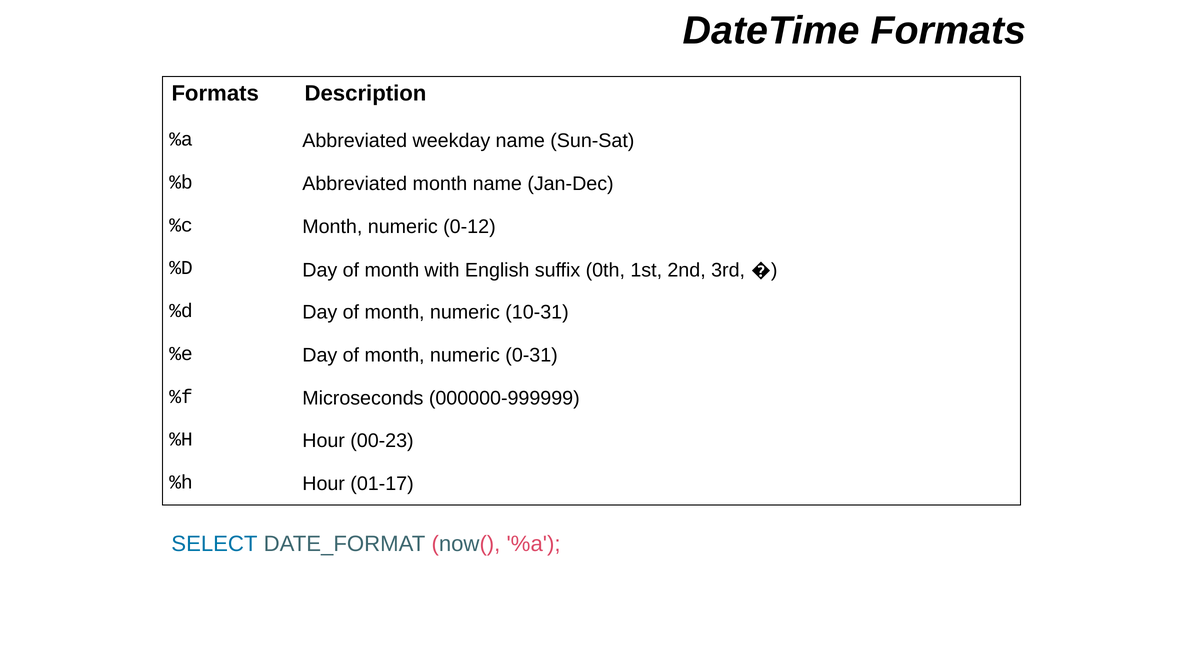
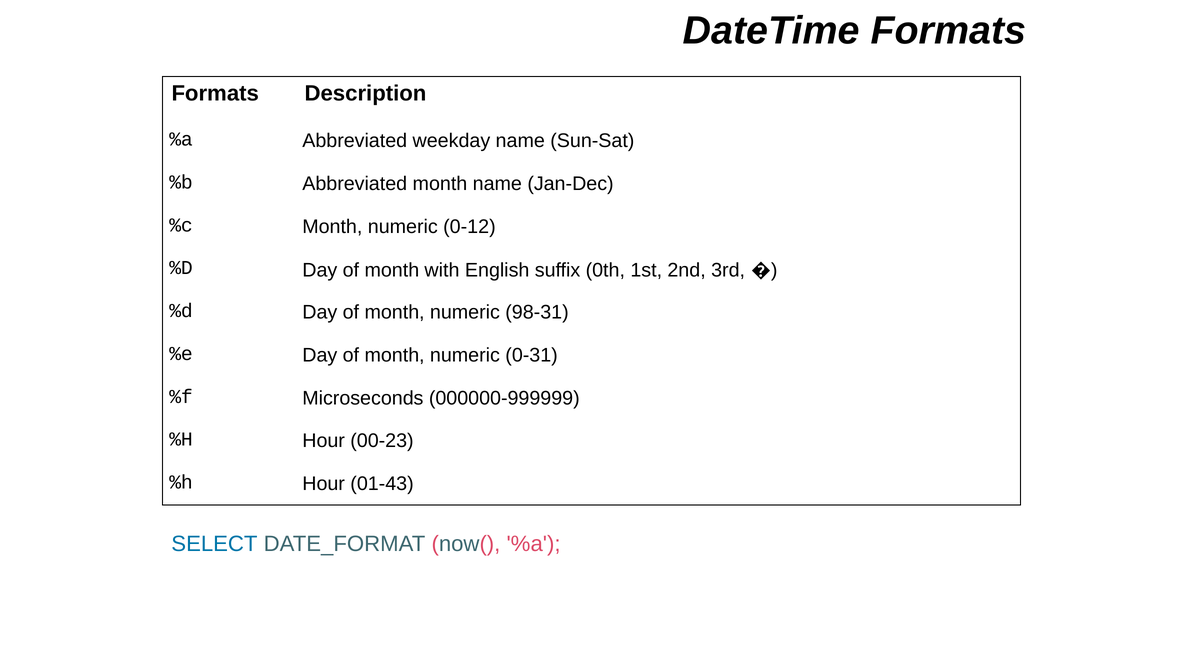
10-31: 10-31 -> 98-31 (537, 313)
01-17: 01-17 -> 01-43 (382, 484)
